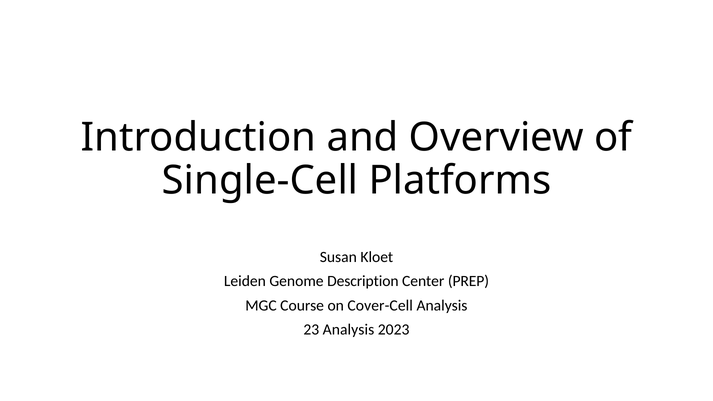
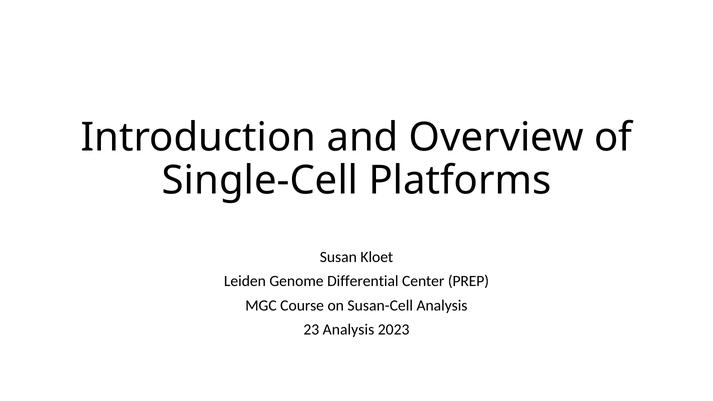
Description: Description -> Differential (363, 281)
Cover-Cell: Cover-Cell -> Susan-Cell (380, 305)
